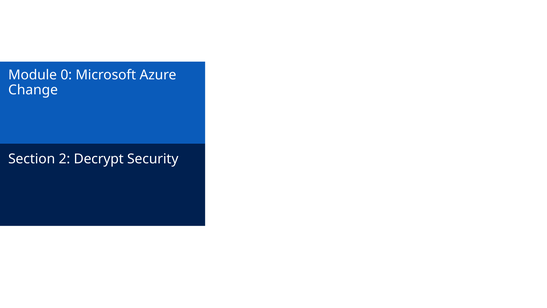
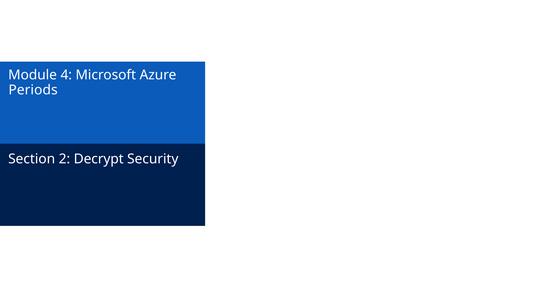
0: 0 -> 4 (66, 75)
Change: Change -> Periods (33, 90)
